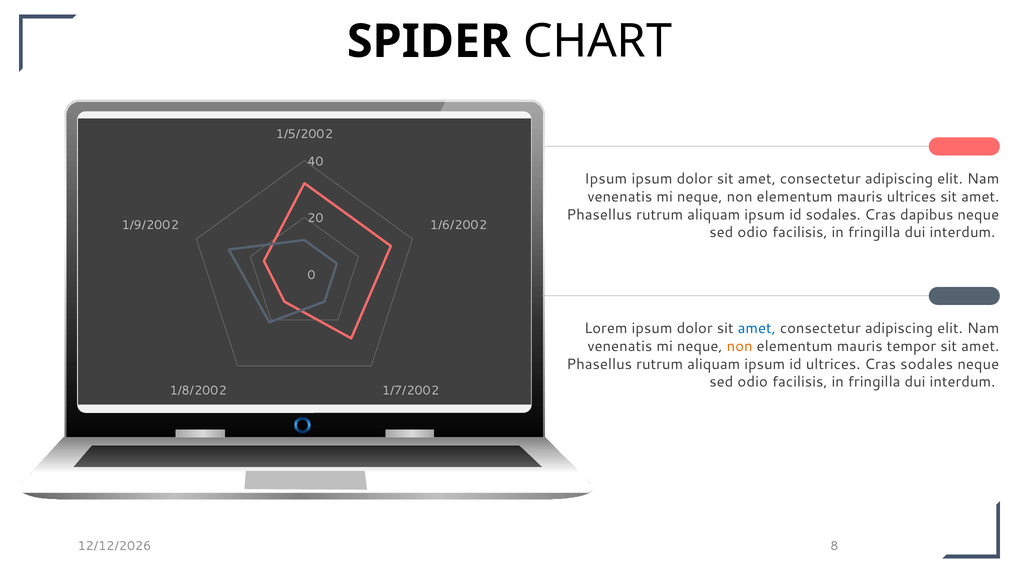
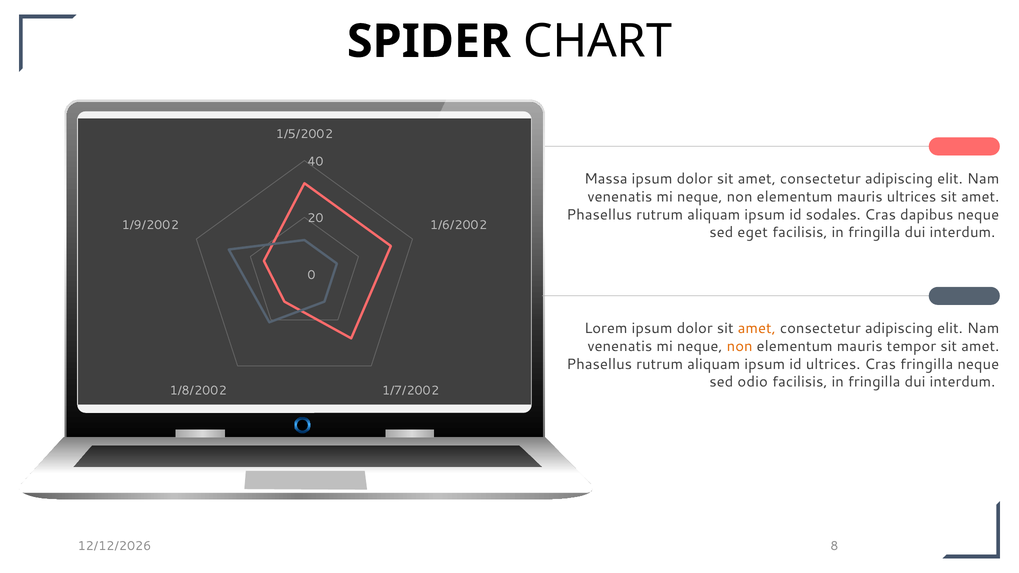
Ipsum: Ipsum -> Massa (606, 179)
odio: odio -> eget (753, 233)
amet colour: blue -> orange (757, 329)
Cras sodales: sodales -> fringilla (927, 364)
